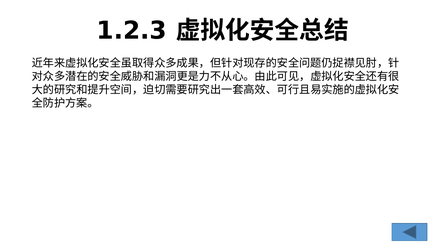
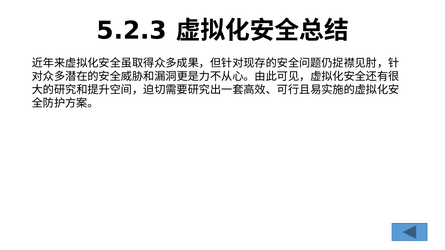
1.2.3: 1.2.3 -> 5.2.3 (132, 31)
